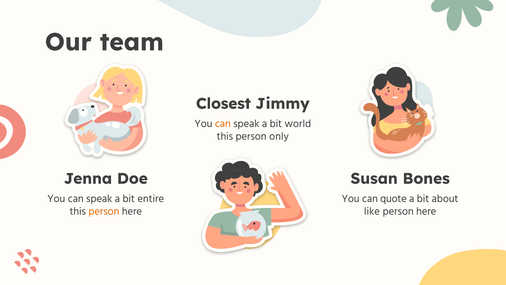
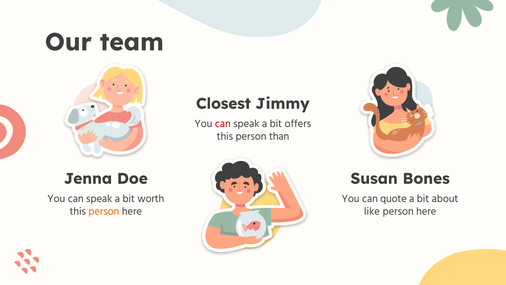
can colour: orange -> red (223, 123)
world: world -> offers (298, 123)
only: only -> than (279, 136)
entire: entire -> worth (151, 198)
